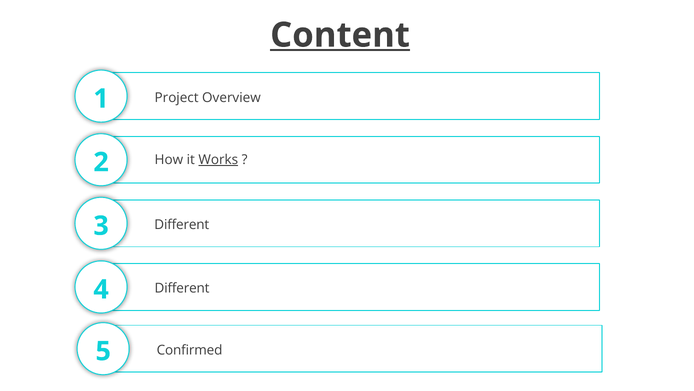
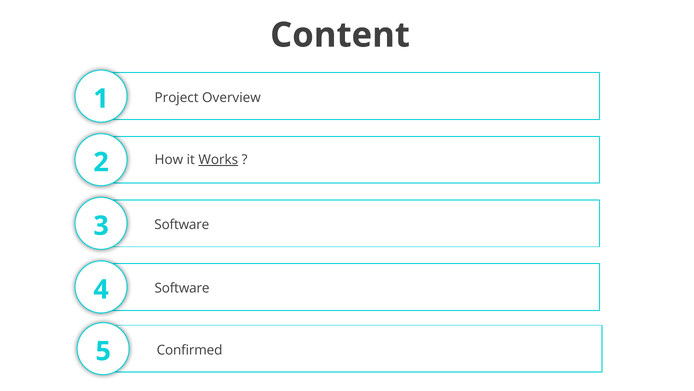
Content underline: present -> none (340, 35)
Different: Different -> Software (182, 224)
Different: Different -> Software (182, 288)
